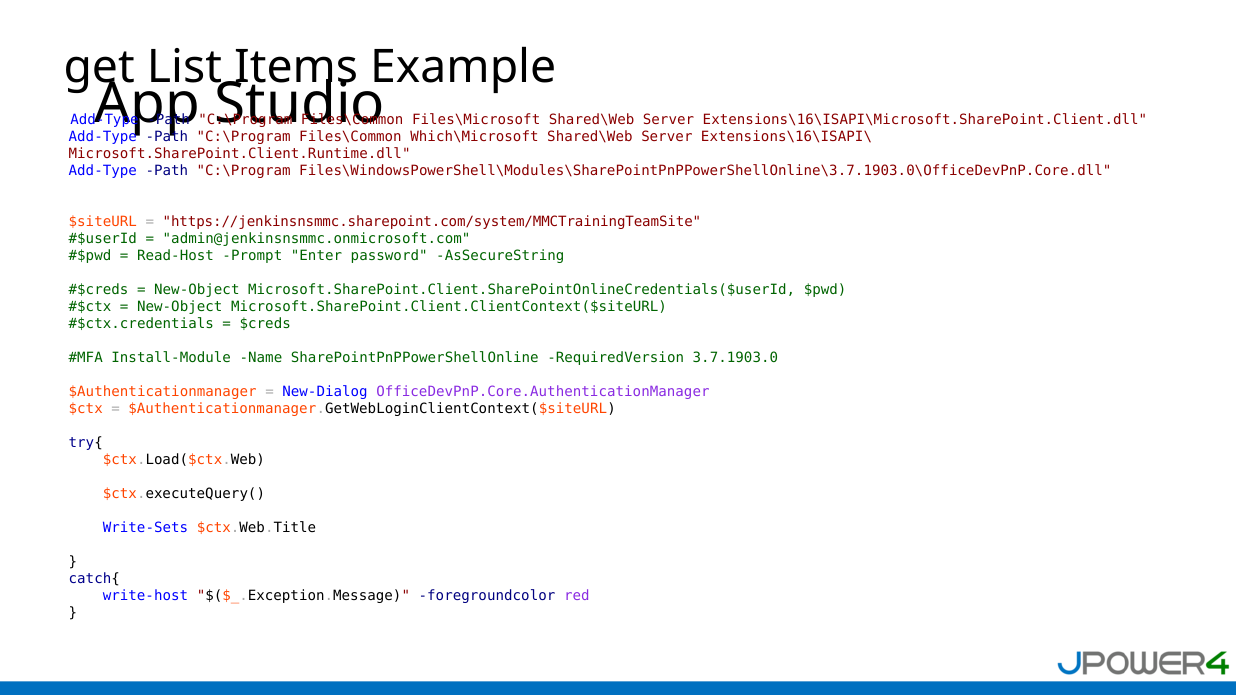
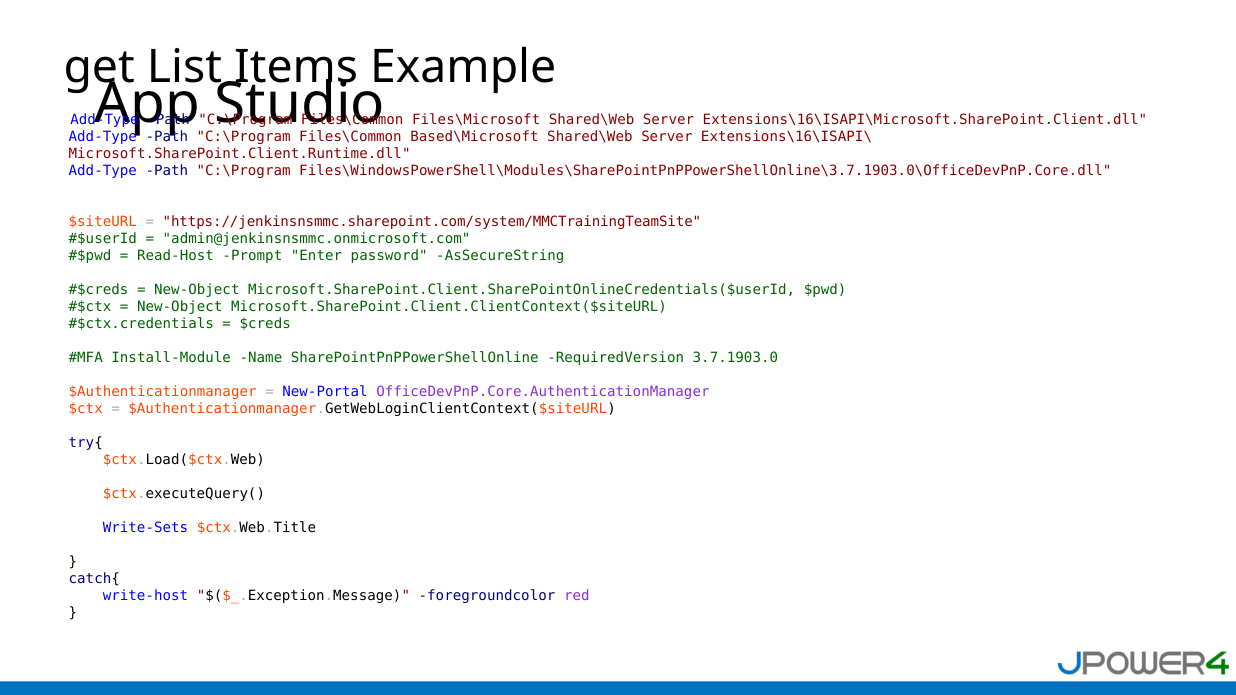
Which\Microsoft: Which\Microsoft -> Based\Microsoft (474, 137)
New-Dialog: New-Dialog -> New-Portal (325, 392)
